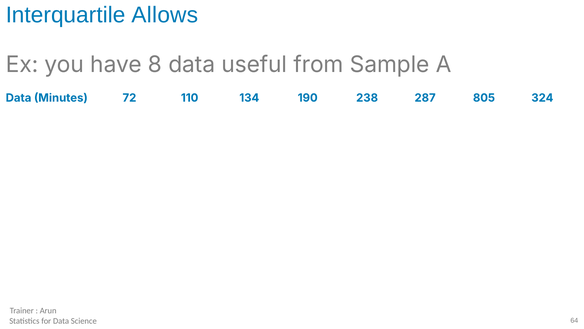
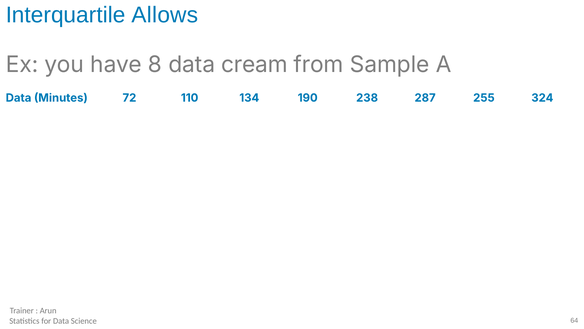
useful: useful -> cream (254, 64)
805: 805 -> 255 (484, 98)
